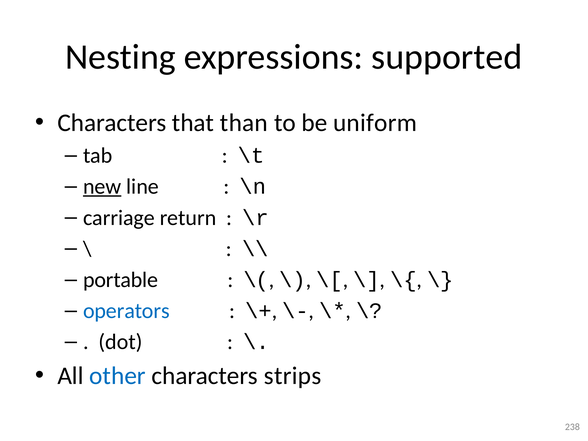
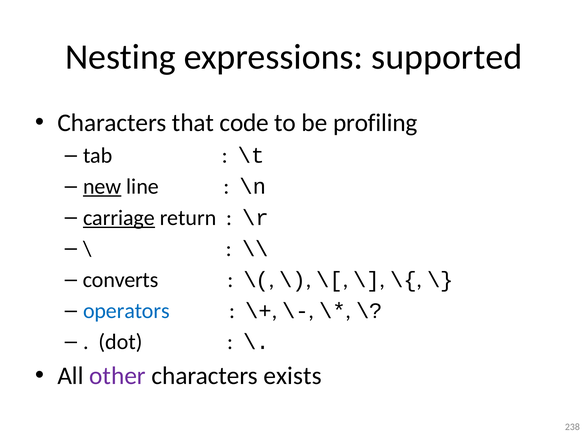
than: than -> code (244, 123)
uniform: uniform -> profiling (375, 123)
carriage underline: none -> present (119, 218)
portable: portable -> converts (121, 280)
other colour: blue -> purple (118, 376)
strips: strips -> exists (293, 376)
